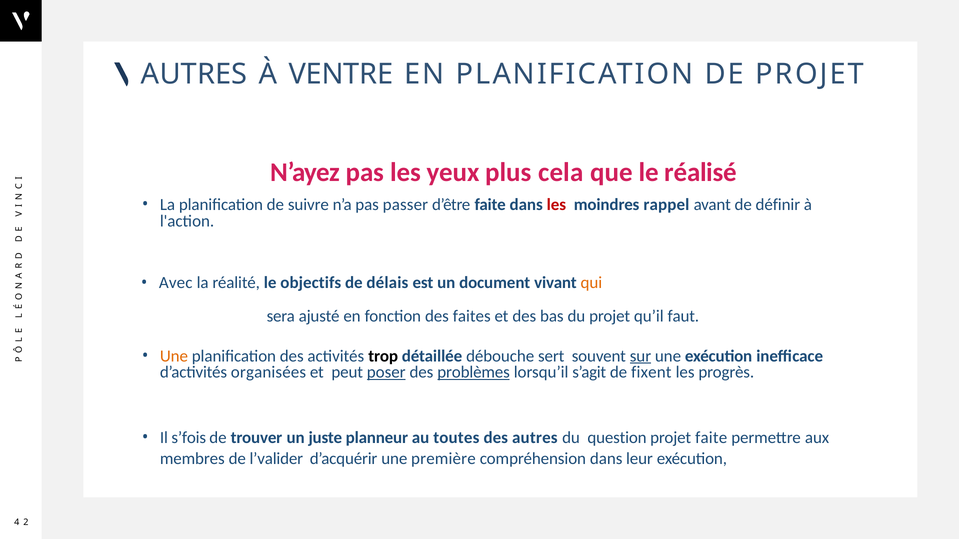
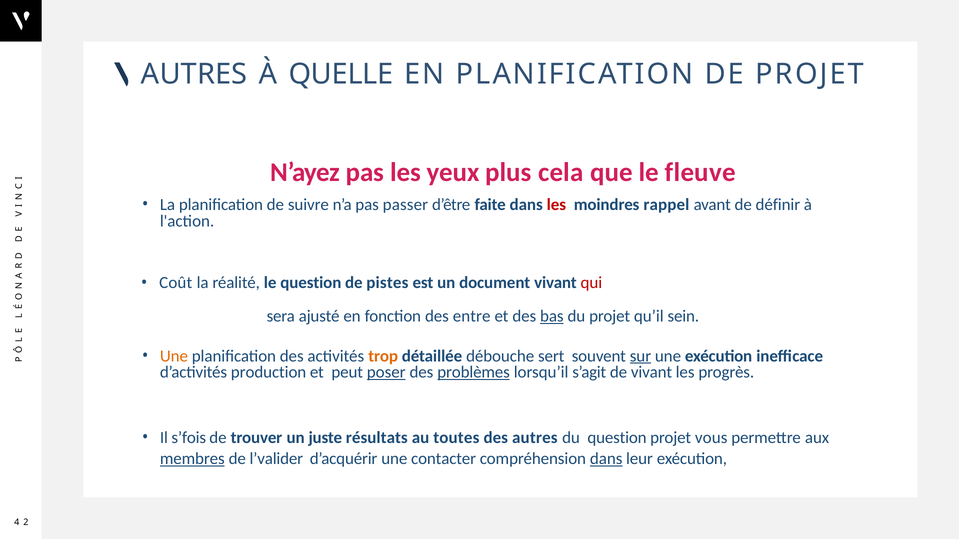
VENTRE: VENTRE -> QUELLE (341, 74)
réalisé: réalisé -> fleuve (700, 173)
Avec: Avec -> Coût (176, 283)
le objectifs: objectifs -> question (311, 283)
délais: délais -> pistes (387, 283)
qui colour: orange -> red (591, 283)
faites: faites -> entre (472, 316)
bas underline: none -> present (552, 316)
faut: faut -> sein (683, 316)
trop colour: black -> orange (383, 356)
organisées: organisées -> production (269, 373)
de fixent: fixent -> vivant (652, 373)
planneur: planneur -> résultats (377, 438)
projet faite: faite -> vous (711, 438)
membres underline: none -> present (192, 459)
première: première -> contacter (444, 459)
dans underline: none -> present (606, 459)
